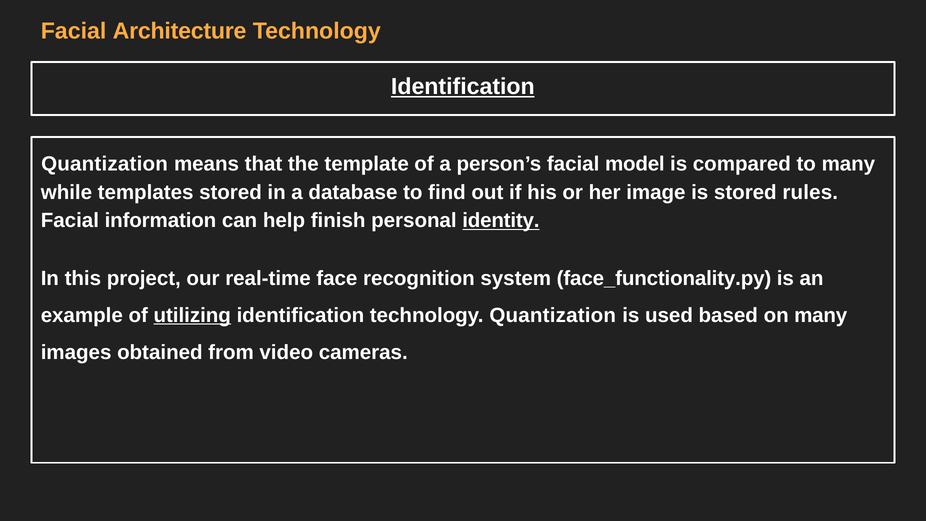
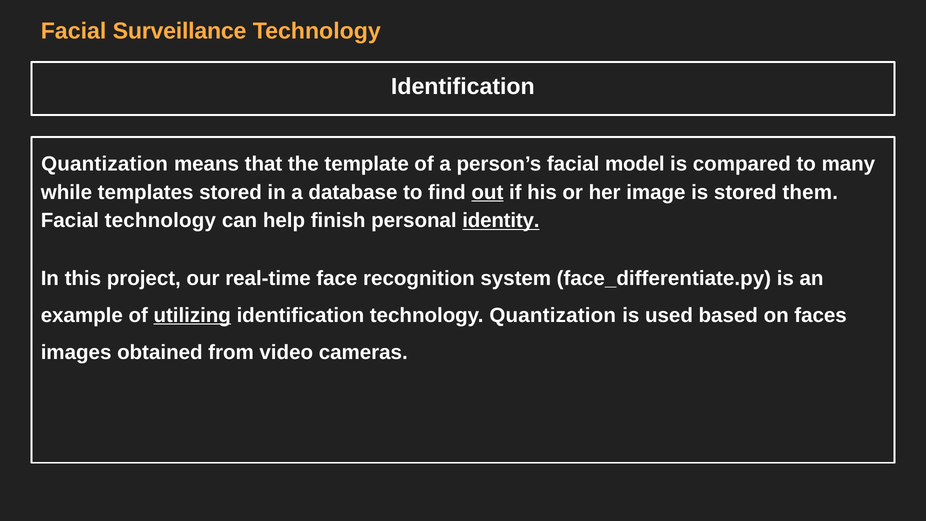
Architecture: Architecture -> Surveillance (180, 31)
Identification underline: present -> none (463, 87)
out underline: none -> present (487, 192)
rules: rules -> them (810, 192)
Facial information: information -> technology (160, 221)
face_functionality.py: face_functionality.py -> face_differentiate.py (664, 278)
on many: many -> faces (821, 315)
